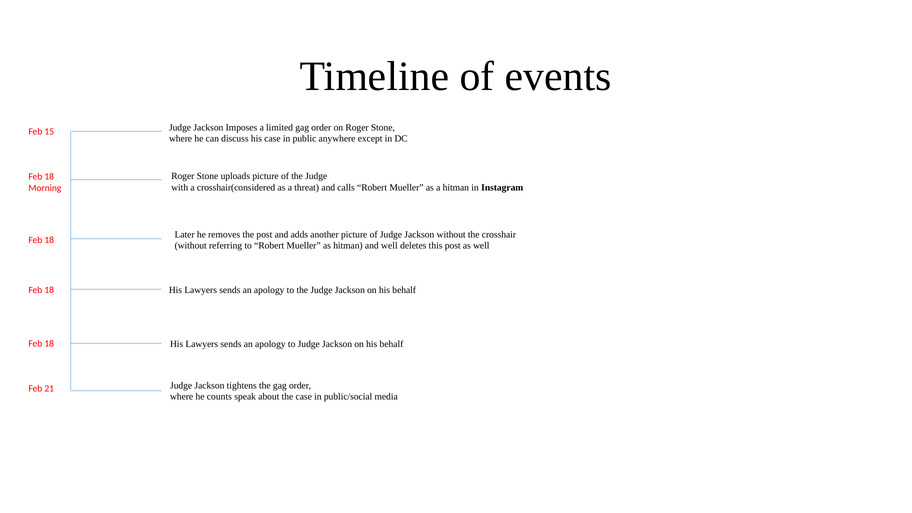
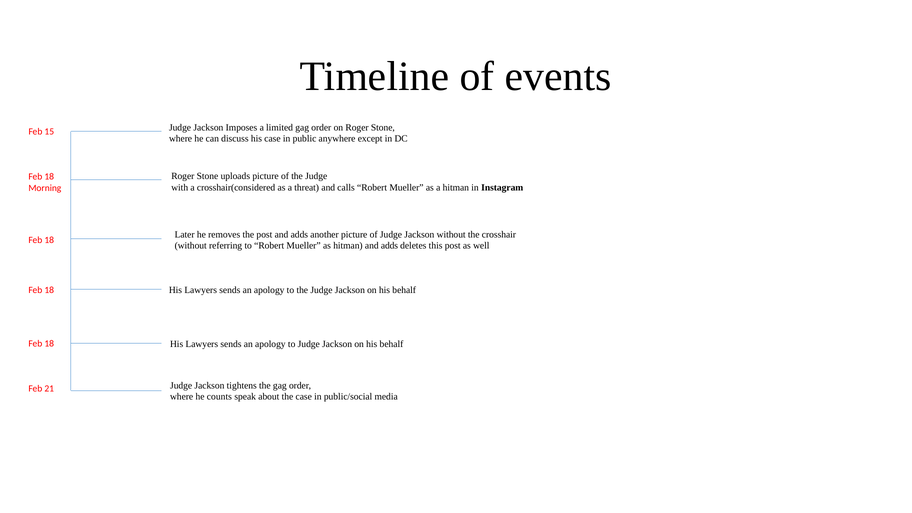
hitman and well: well -> adds (389, 246)
